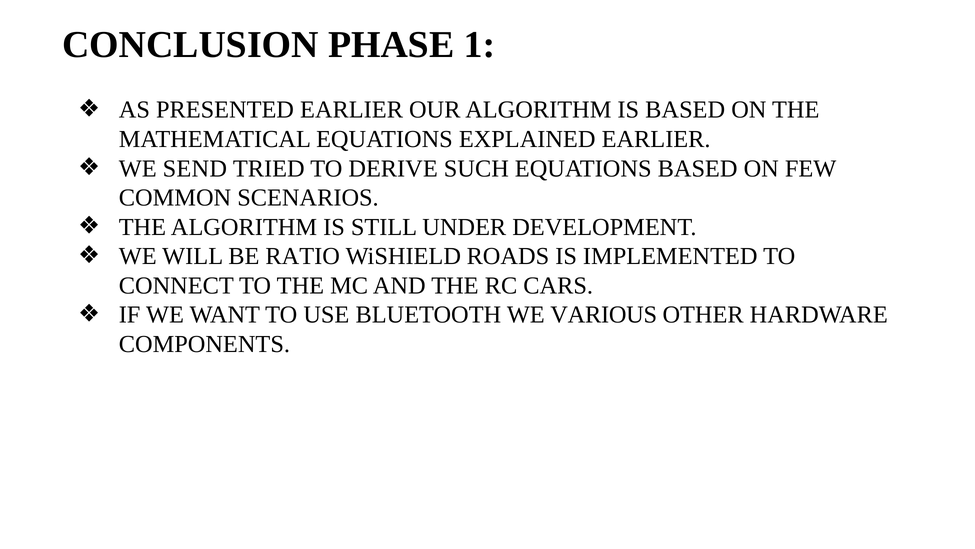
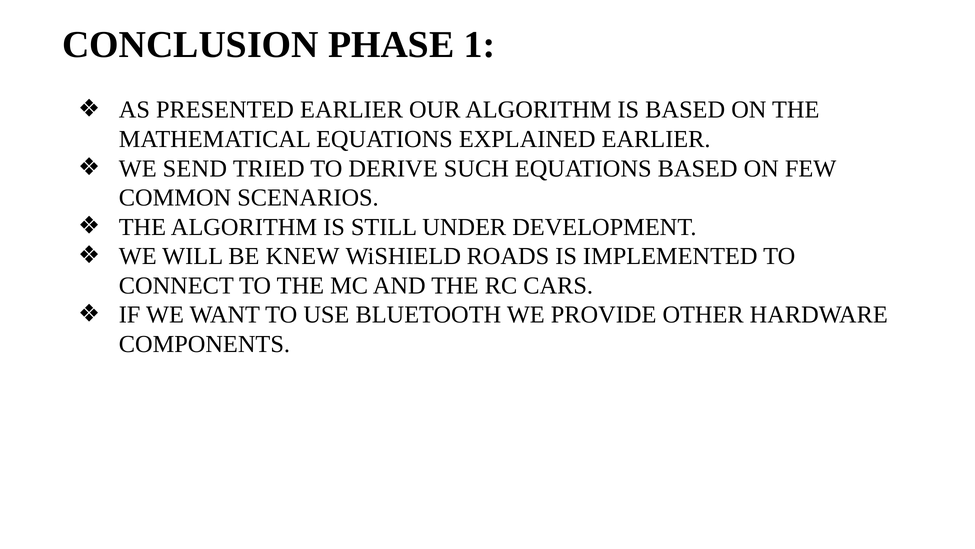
RATIO: RATIO -> KNEW (303, 256)
VARIOUS: VARIOUS -> PROVIDE (604, 315)
